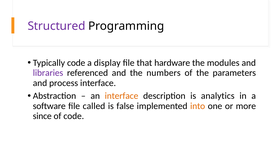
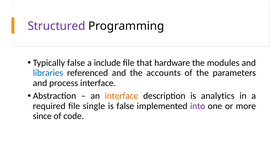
Typically code: code -> false (76, 63)
display: display -> include (107, 63)
libraries colour: purple -> blue (48, 73)
numbers: numbers -> accounts (164, 73)
software: software -> required (49, 106)
called: called -> single (94, 106)
into colour: orange -> purple (198, 106)
